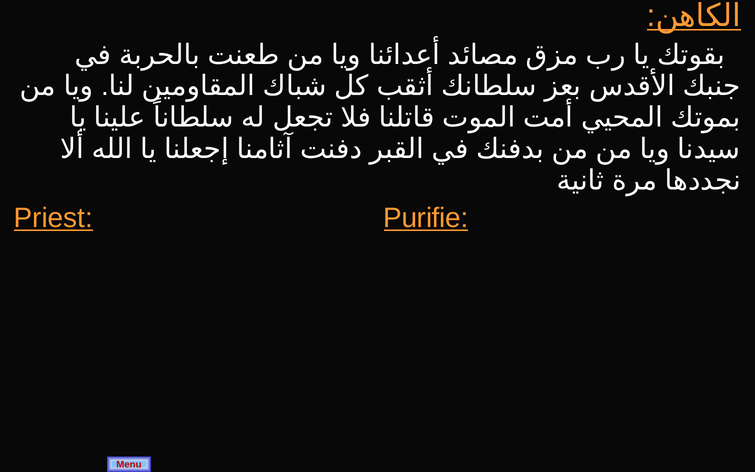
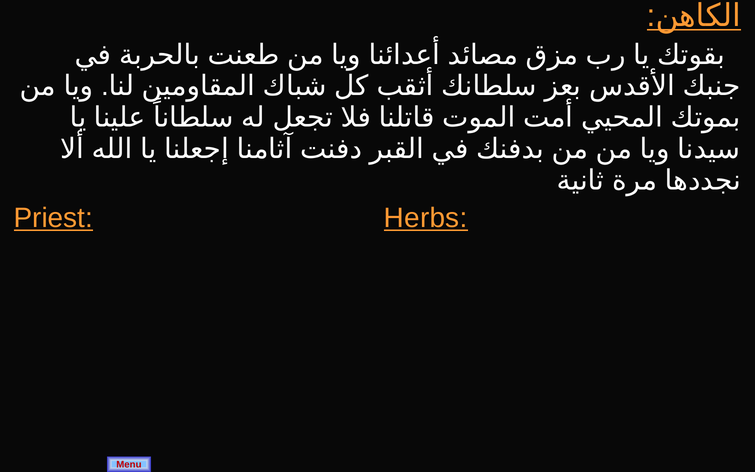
Purifie: Purifie -> Herbs (426, 218)
